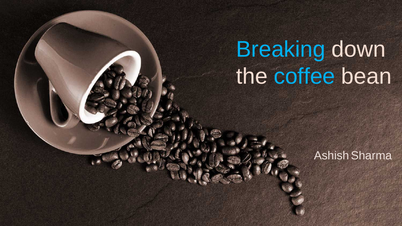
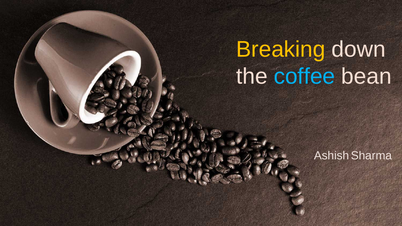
Breaking colour: light blue -> yellow (281, 49)
